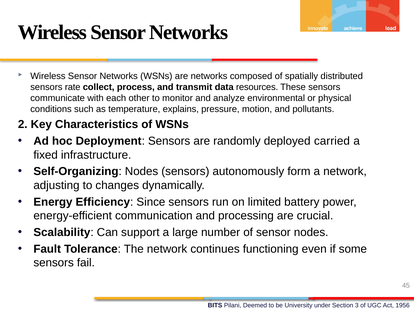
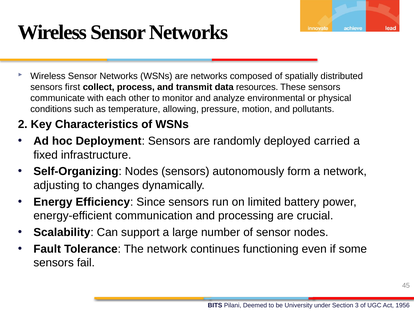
rate: rate -> first (73, 87)
explains: explains -> allowing (181, 109)
